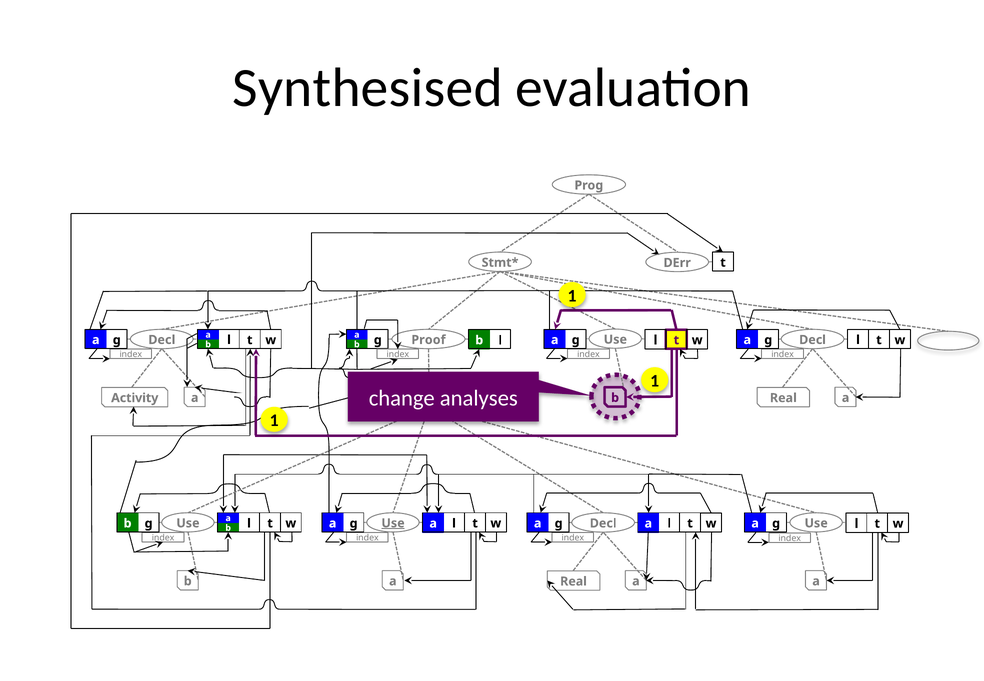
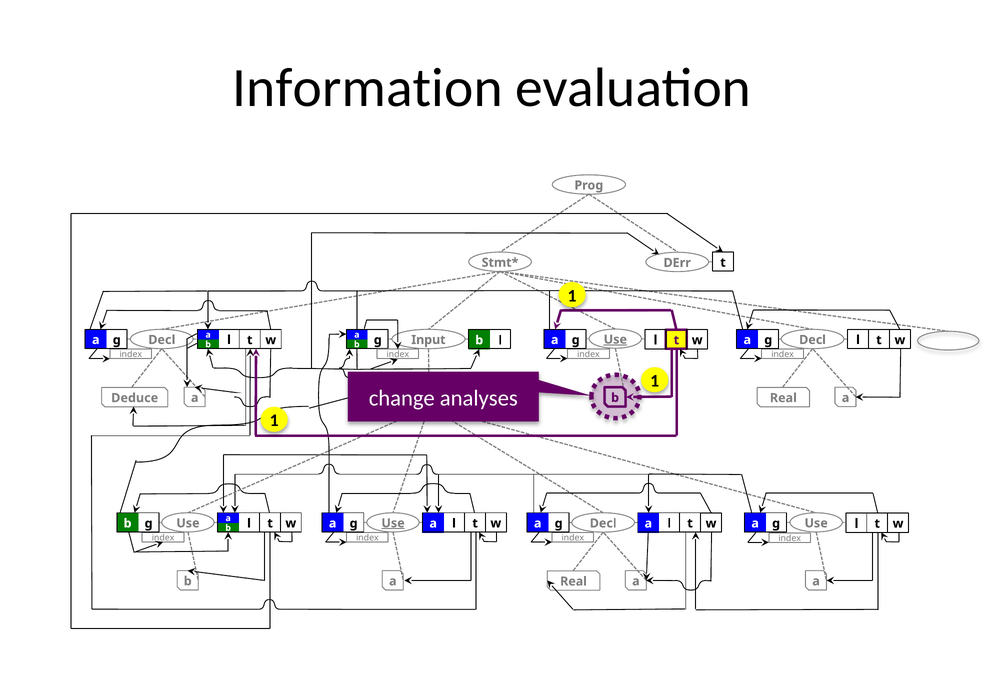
Synthesised: Synthesised -> Information (368, 88)
Use underline: none -> present (615, 340)
Proof: Proof -> Input (428, 340)
Activity: Activity -> Deduce (135, 398)
